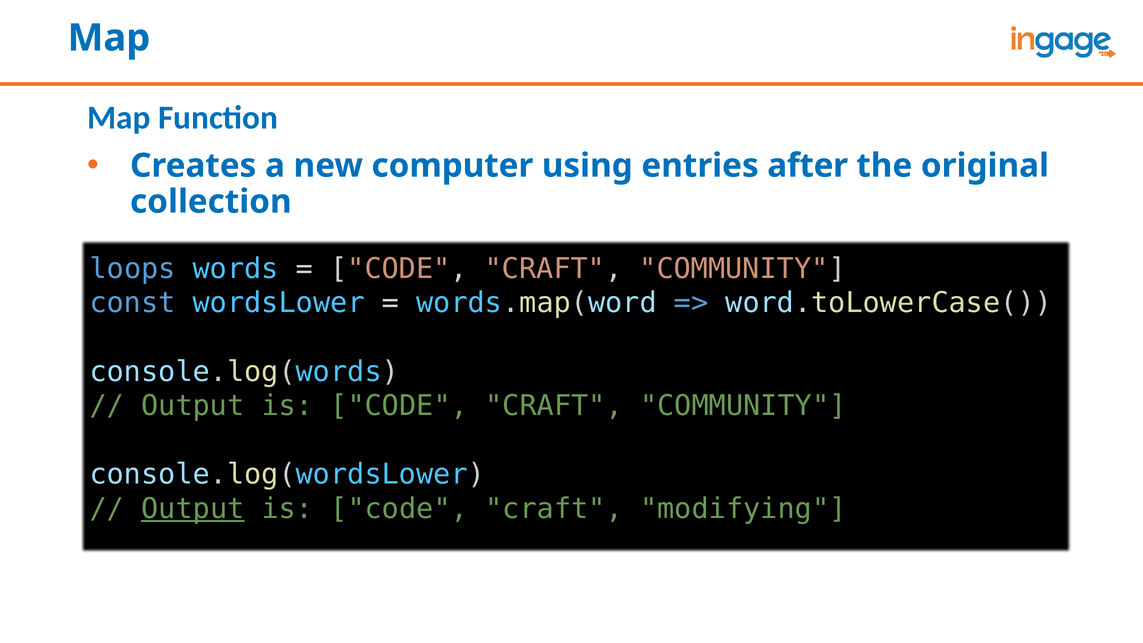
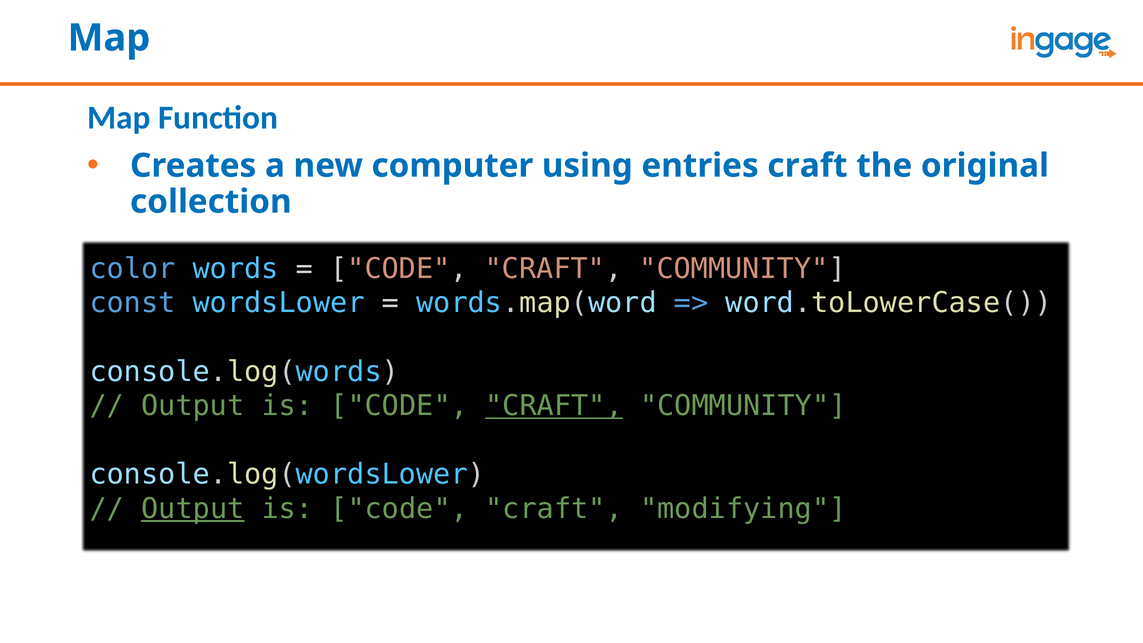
entries after: after -> craft (807, 166)
loops: loops -> color (133, 269)
CRAFT underline: none -> present (554, 406)
